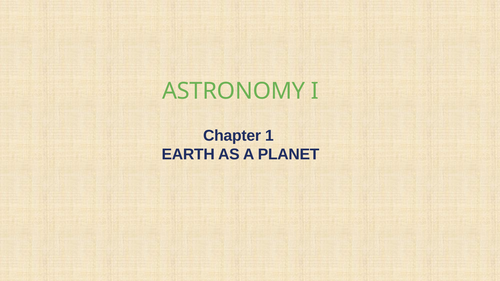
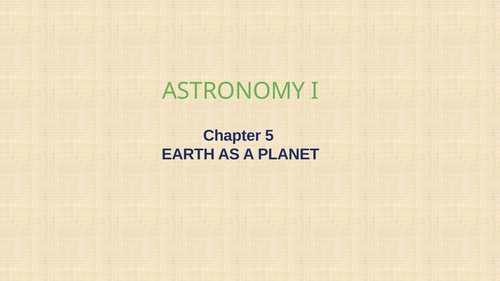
1: 1 -> 5 (269, 136)
